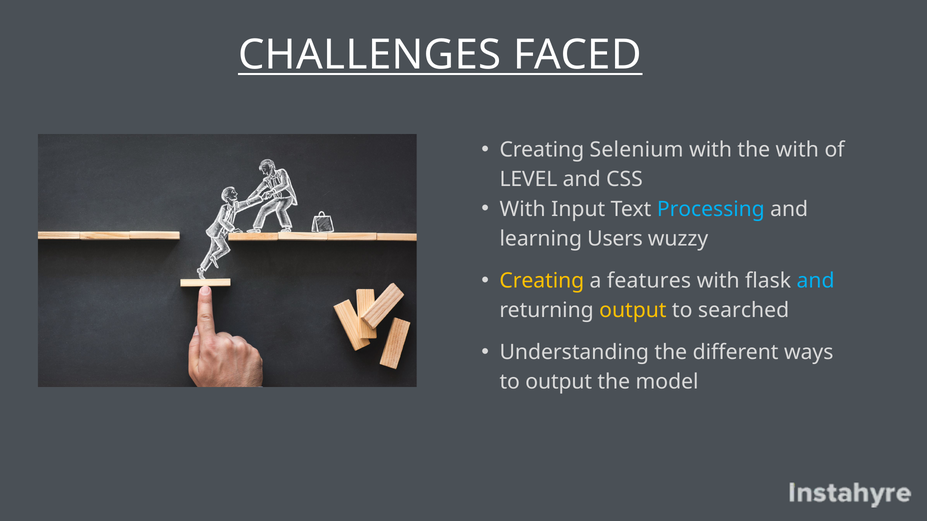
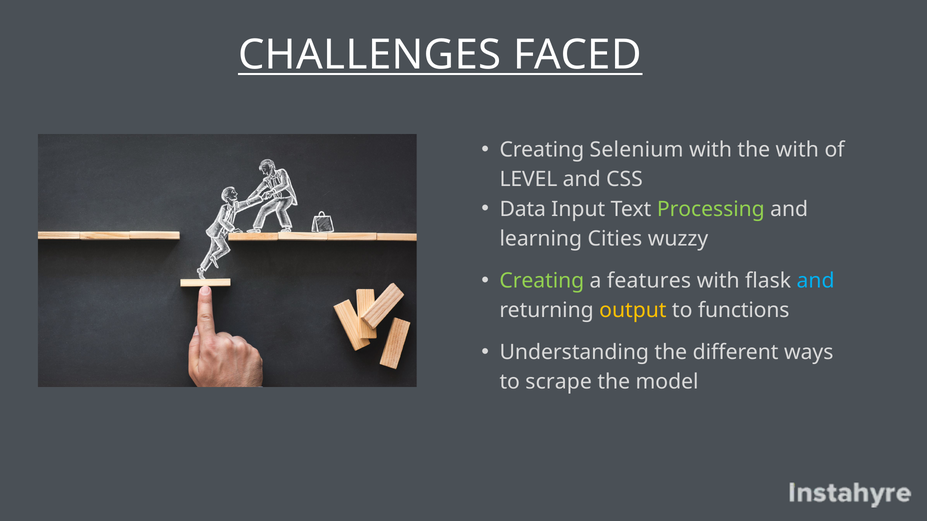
With: With -> Data (523, 209)
Processing colour: light blue -> light green (711, 209)
Users: Users -> Cities (615, 239)
Creating colour: yellow -> light green (542, 281)
searched: searched -> functions (744, 311)
to output: output -> scrape (559, 382)
